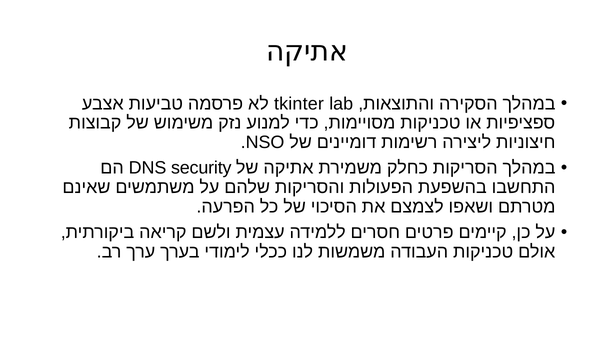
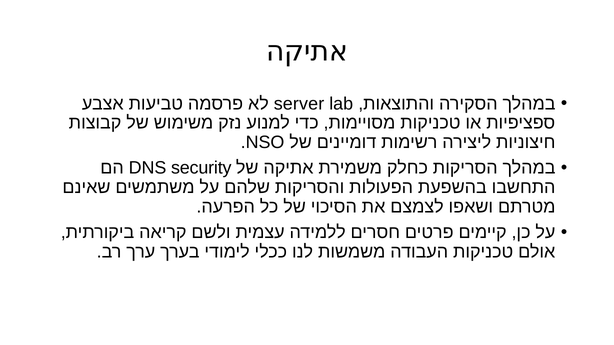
tkinter: tkinter -> server (299, 104)
